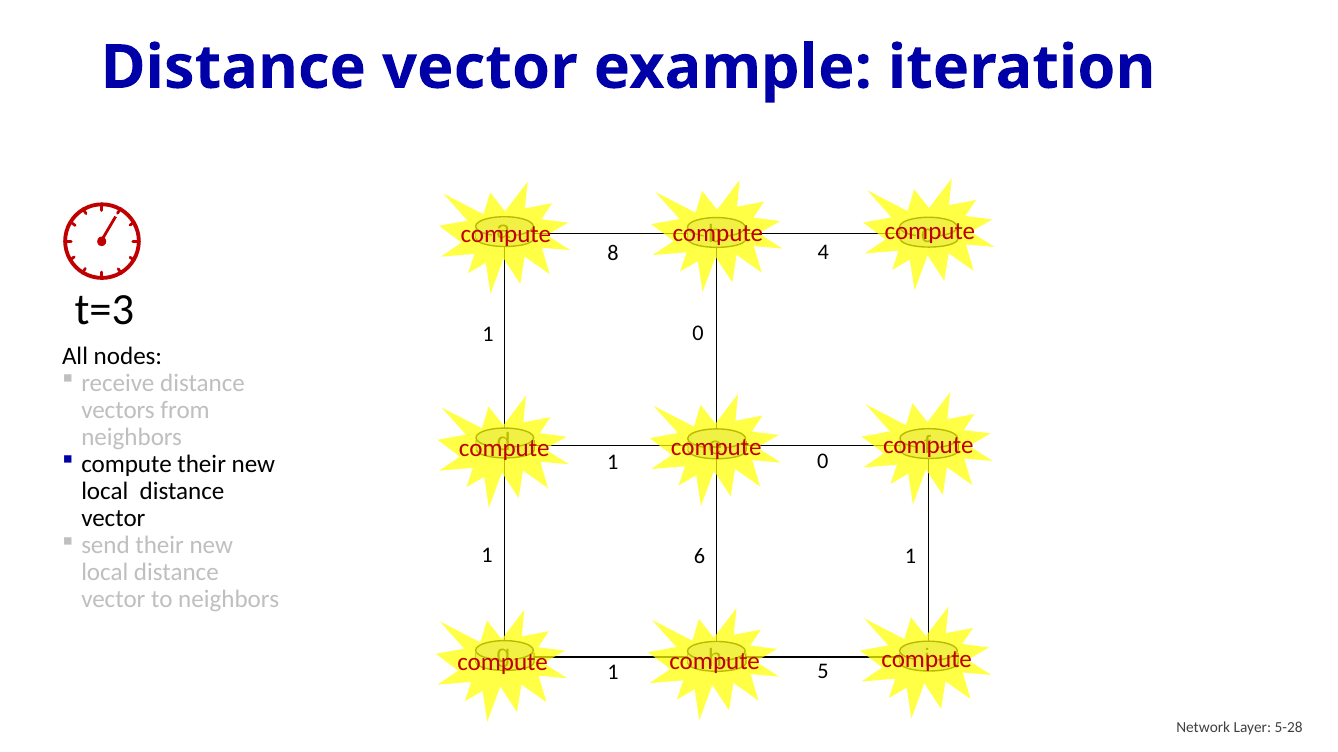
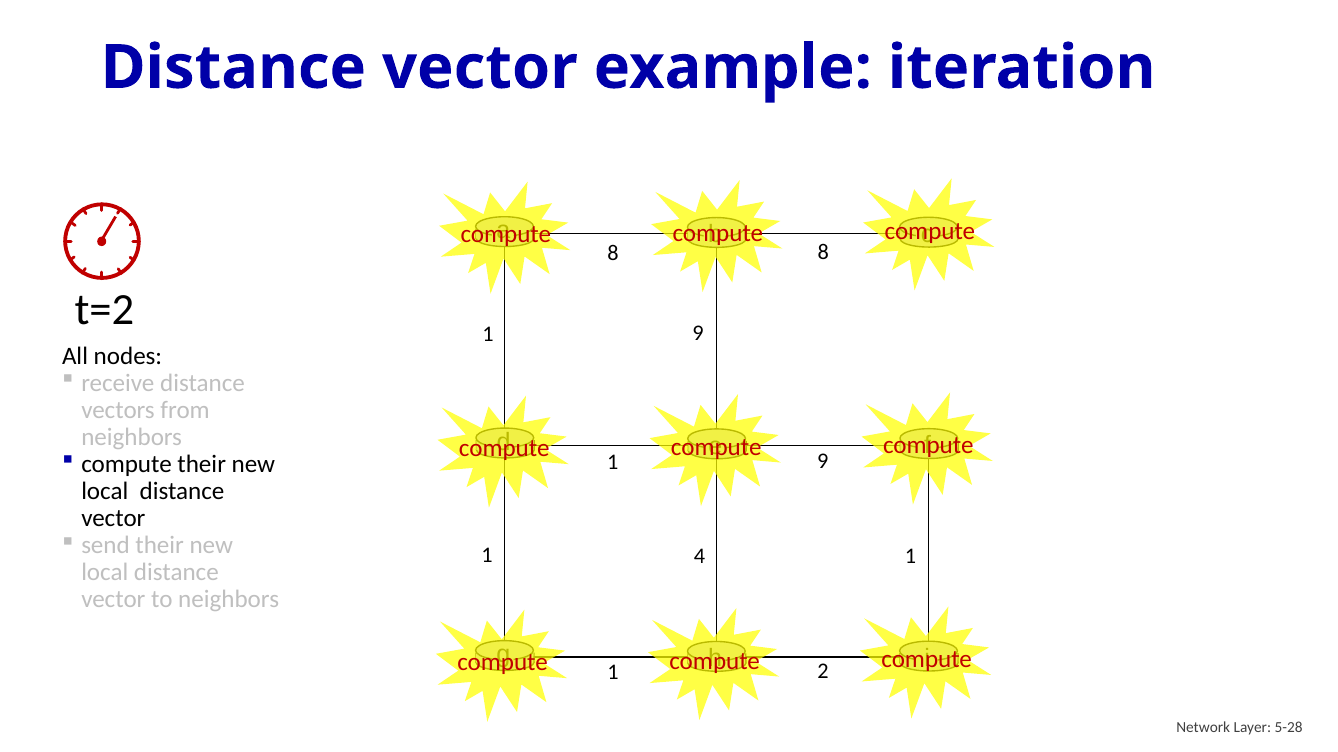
8 4: 4 -> 8 (823, 252)
t=3: t=3 -> t=2 (104, 310)
0: 0 -> 9 (698, 334)
0: 0 -> 9 (823, 461)
6: 6 -> 4 (700, 556)
5: 5 -> 2 (823, 672)
